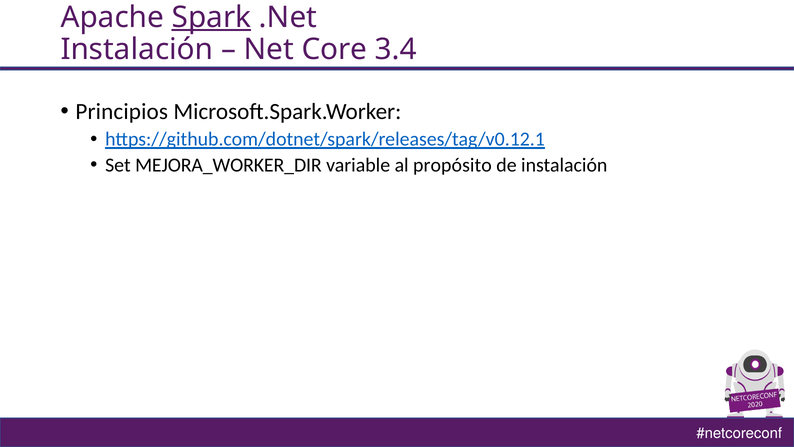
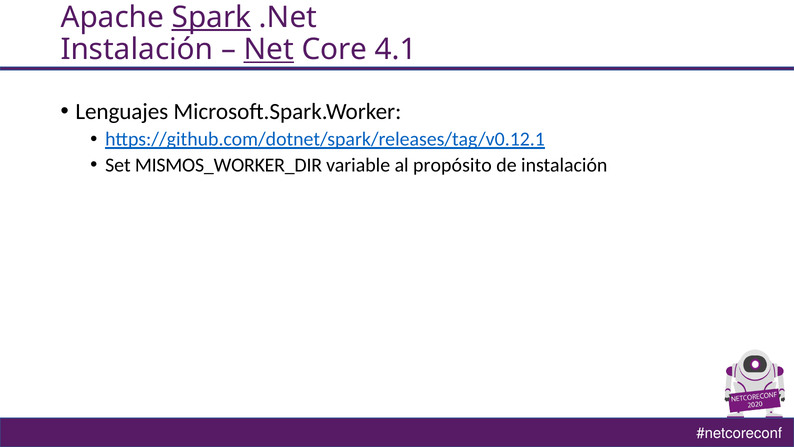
Net underline: none -> present (269, 49)
3.4: 3.4 -> 4.1 (396, 49)
Principios: Principios -> Lenguajes (122, 112)
MEJORA_WORKER_DIR: MEJORA_WORKER_DIR -> MISMOS_WORKER_DIR (228, 165)
